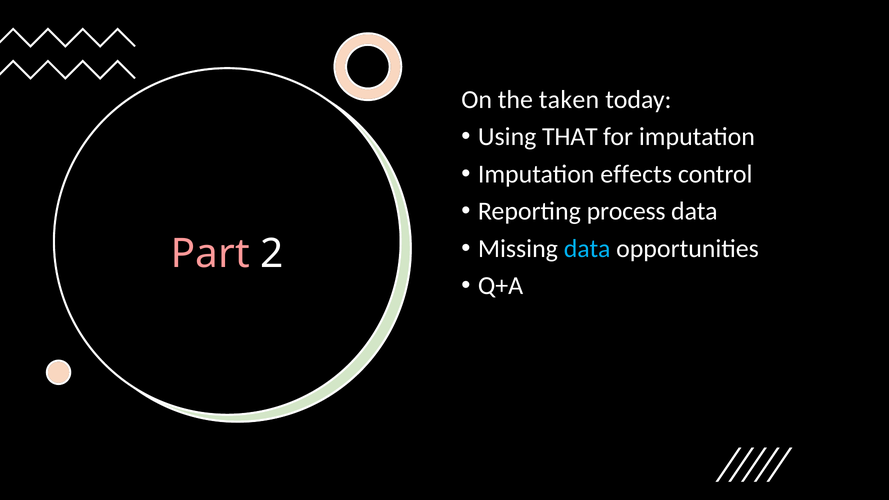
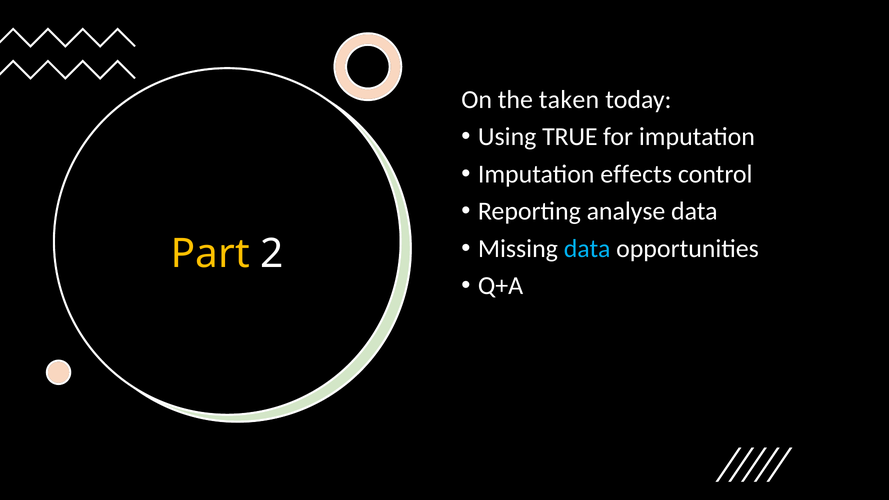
THAT: THAT -> TRUE (570, 137)
process: process -> analyse (626, 211)
Part colour: pink -> yellow (210, 254)
